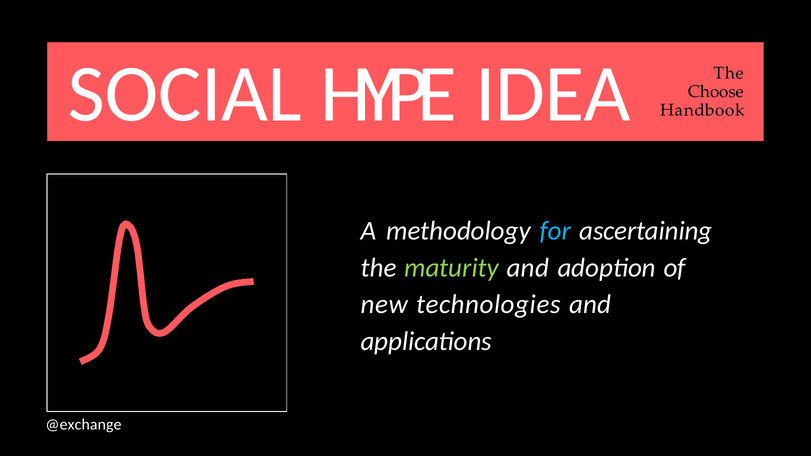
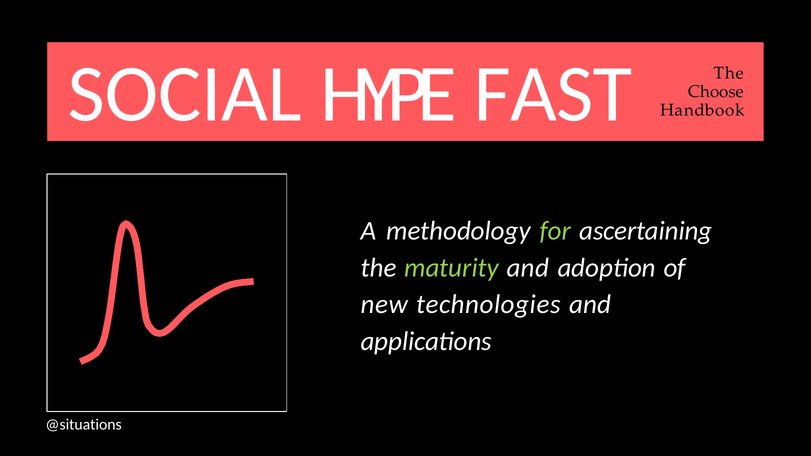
IDEA: IDEA -> FAST (553, 94)
for colour: light blue -> light green (555, 231)
@exchange: @exchange -> @situations (84, 425)
